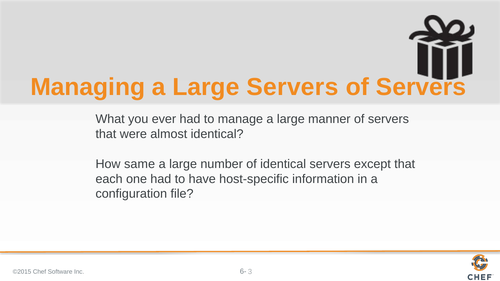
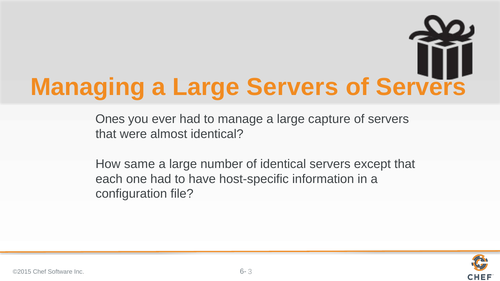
What: What -> Ones (110, 119)
manner: manner -> capture (329, 119)
